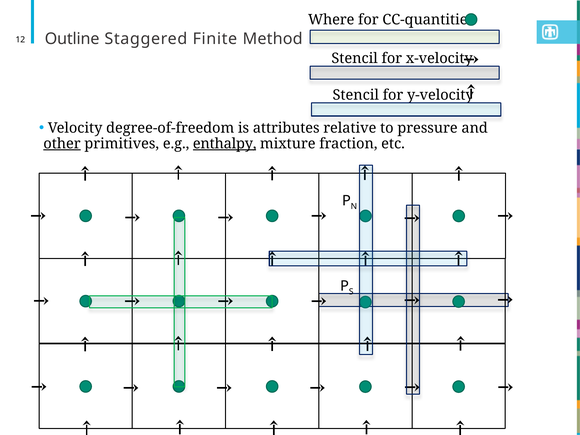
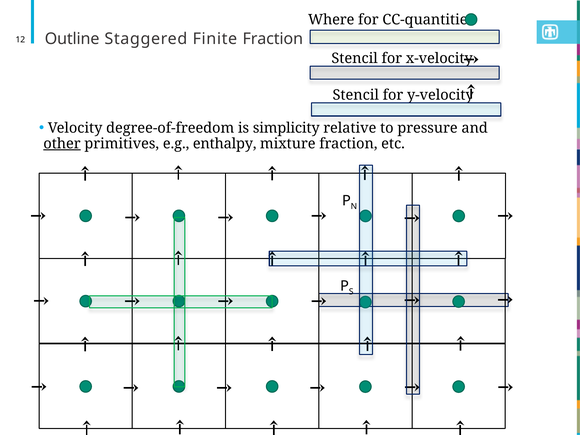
Finite Method: Method -> Fraction (273, 39)
attributes: attributes -> simplicity (286, 128)
enthalpy underline: present -> none (225, 144)
